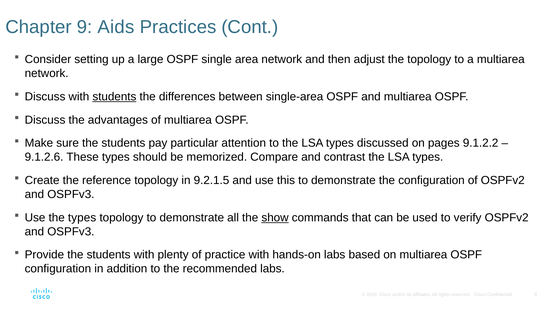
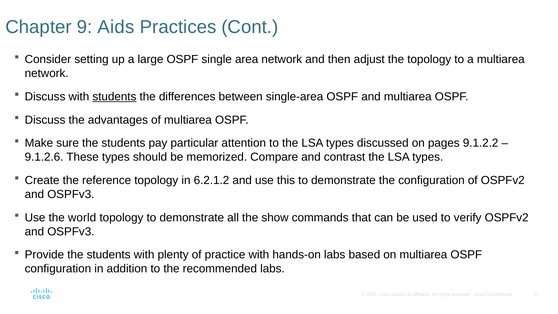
9.2.1.5: 9.2.1.5 -> 6.2.1.2 (211, 180)
the types: types -> world (82, 217)
show underline: present -> none (275, 217)
